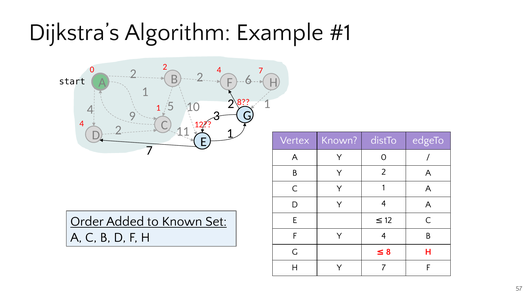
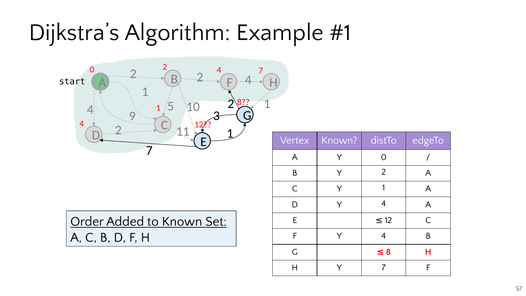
2 2 6: 6 -> 4 (248, 80)
